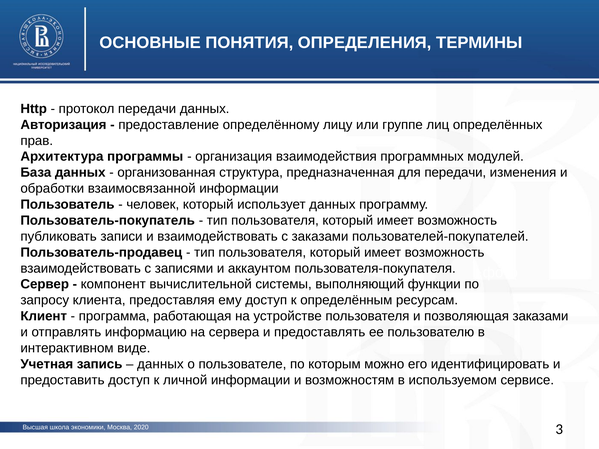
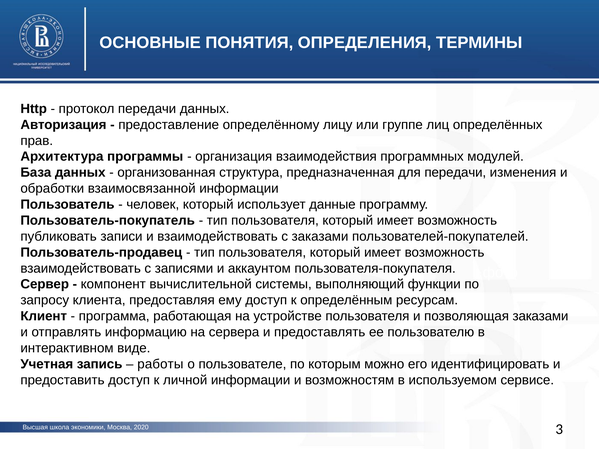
использует данных: данных -> данные (332, 205)
данных: данных -> работы (160, 364)
